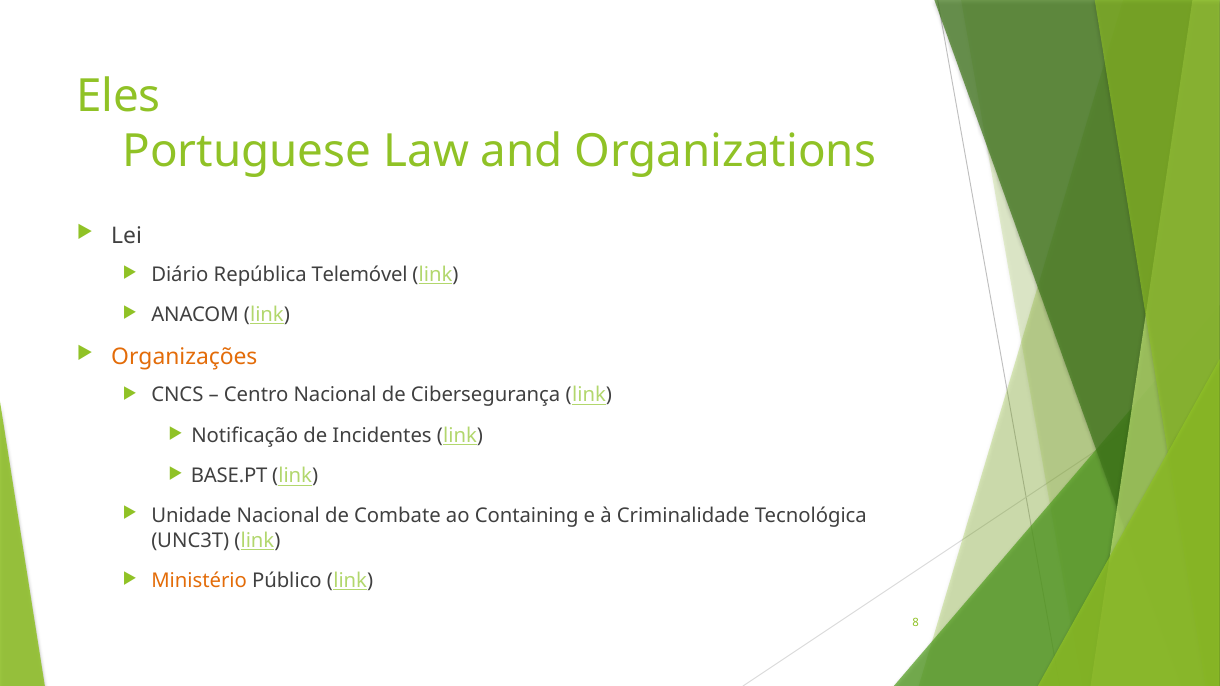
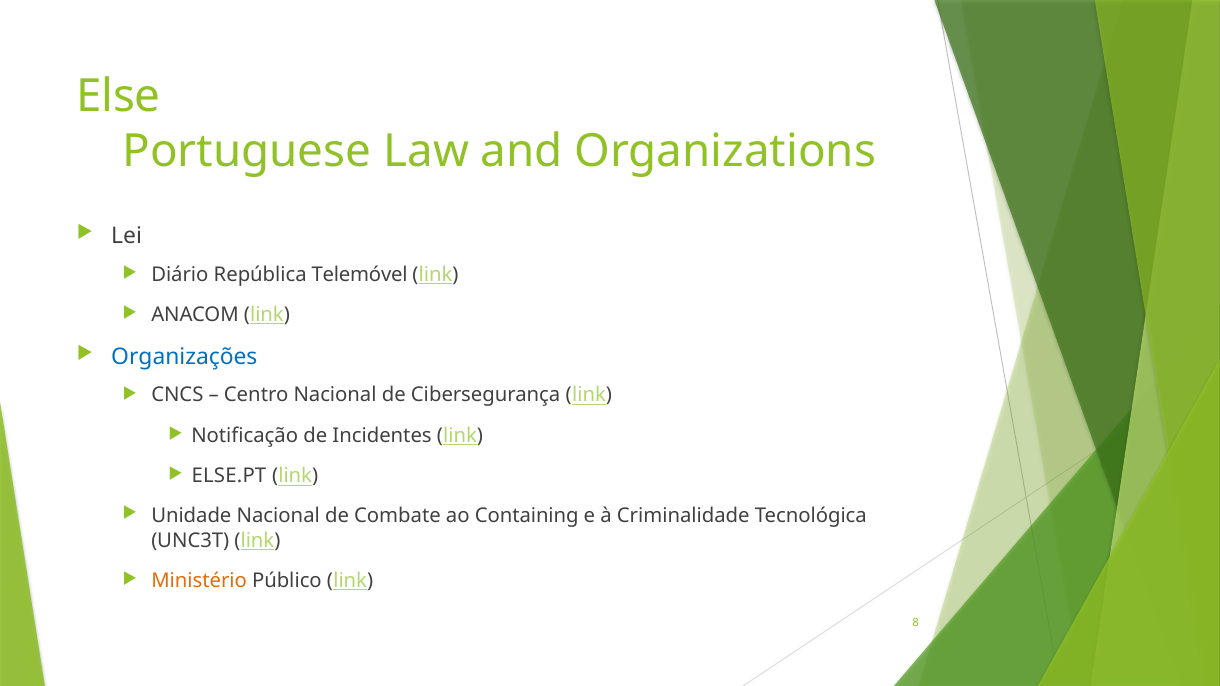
Eles: Eles -> Else (119, 96)
Organizações colour: orange -> blue (184, 357)
BASE.PT: BASE.PT -> ELSE.PT (229, 476)
